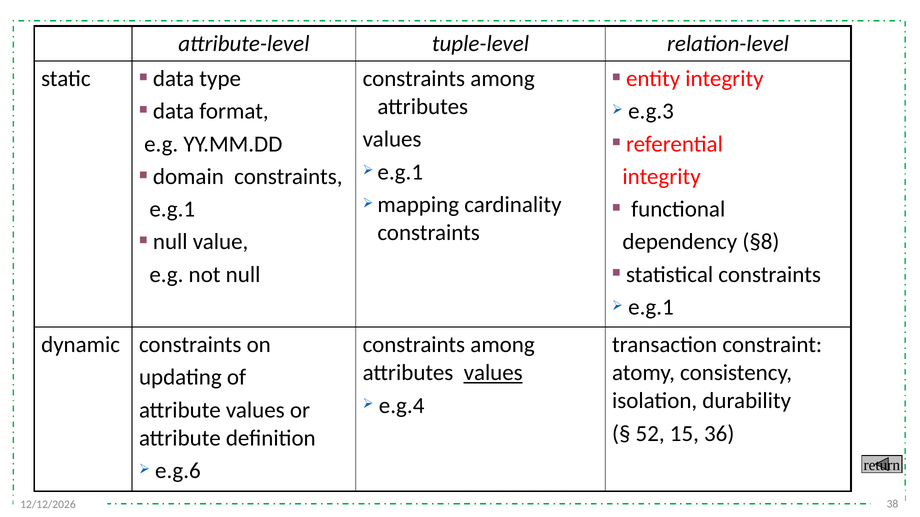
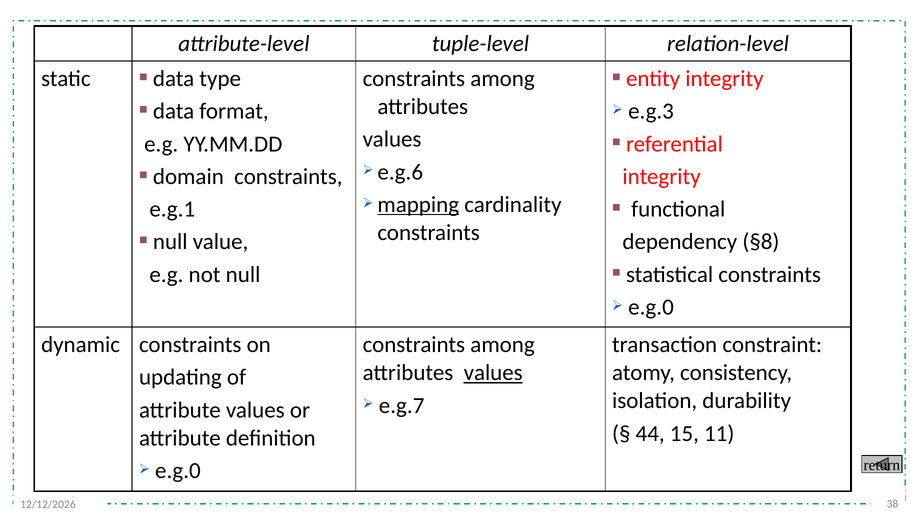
e.g.1: e.g.1 -> e.g.6 (400, 172)
mapping underline: none -> present (418, 205)
e.g.1: e.g.1 -> e.g.0 (651, 307)
e.g.4: e.g.4 -> e.g.7 (402, 406)
52: 52 -> 44 (650, 434)
36: 36 -> 11 (719, 434)
e.g.6: e.g.6 -> e.g.0 (178, 471)
